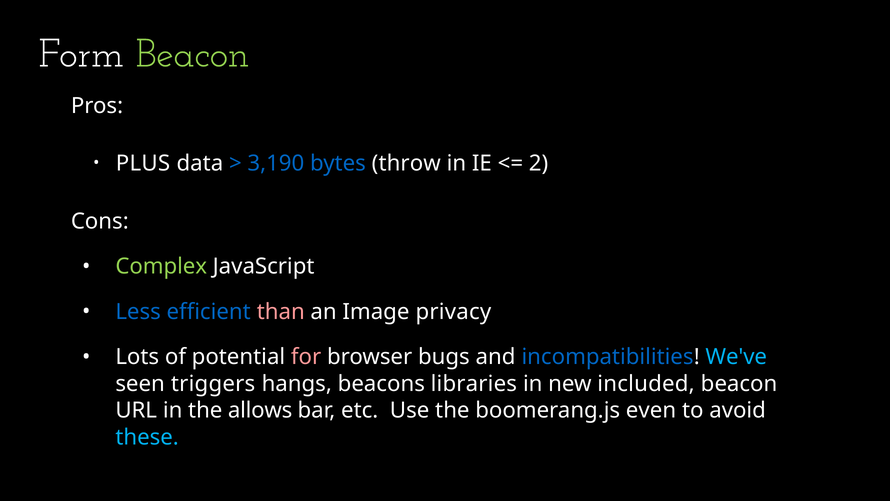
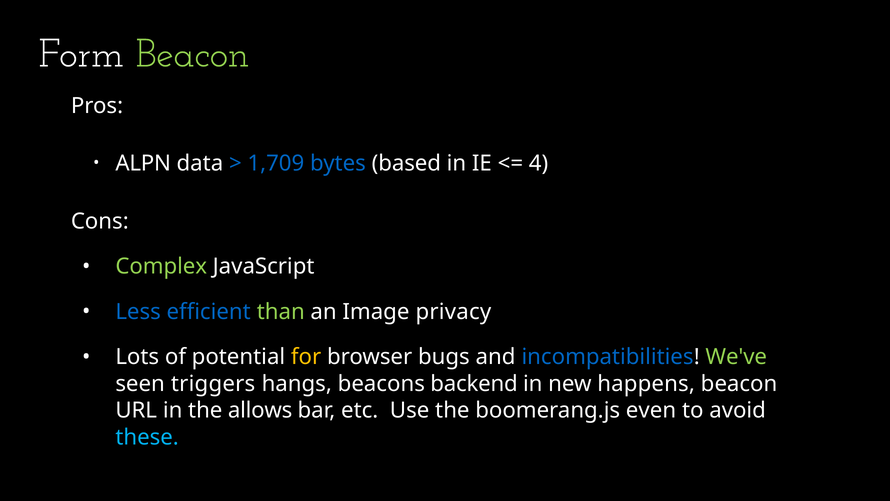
PLUS: PLUS -> ALPN (143, 163)
3,190: 3,190 -> 1,709 (276, 163)
throw: throw -> based (406, 163)
2: 2 -> 4 (538, 163)
than colour: pink -> light green (281, 312)
for colour: pink -> yellow (306, 357)
We've colour: light blue -> light green (736, 357)
libraries: libraries -> backend (474, 383)
included: included -> happens (646, 383)
